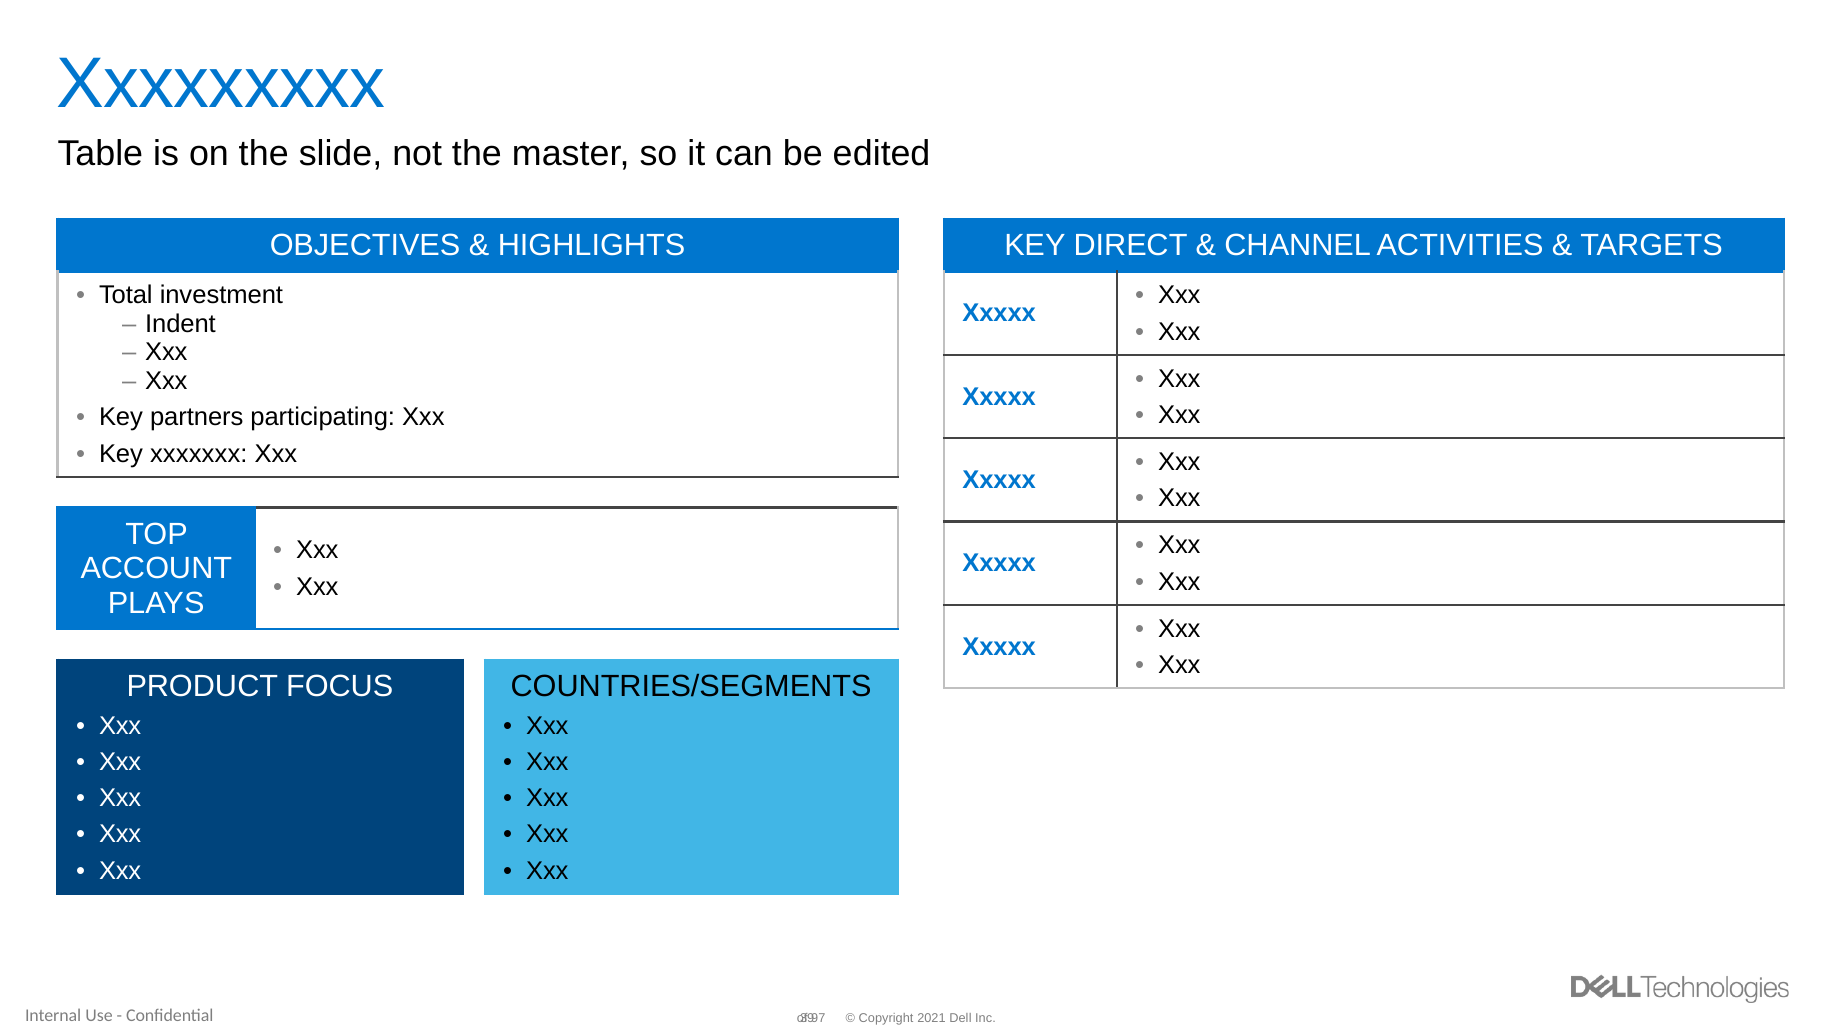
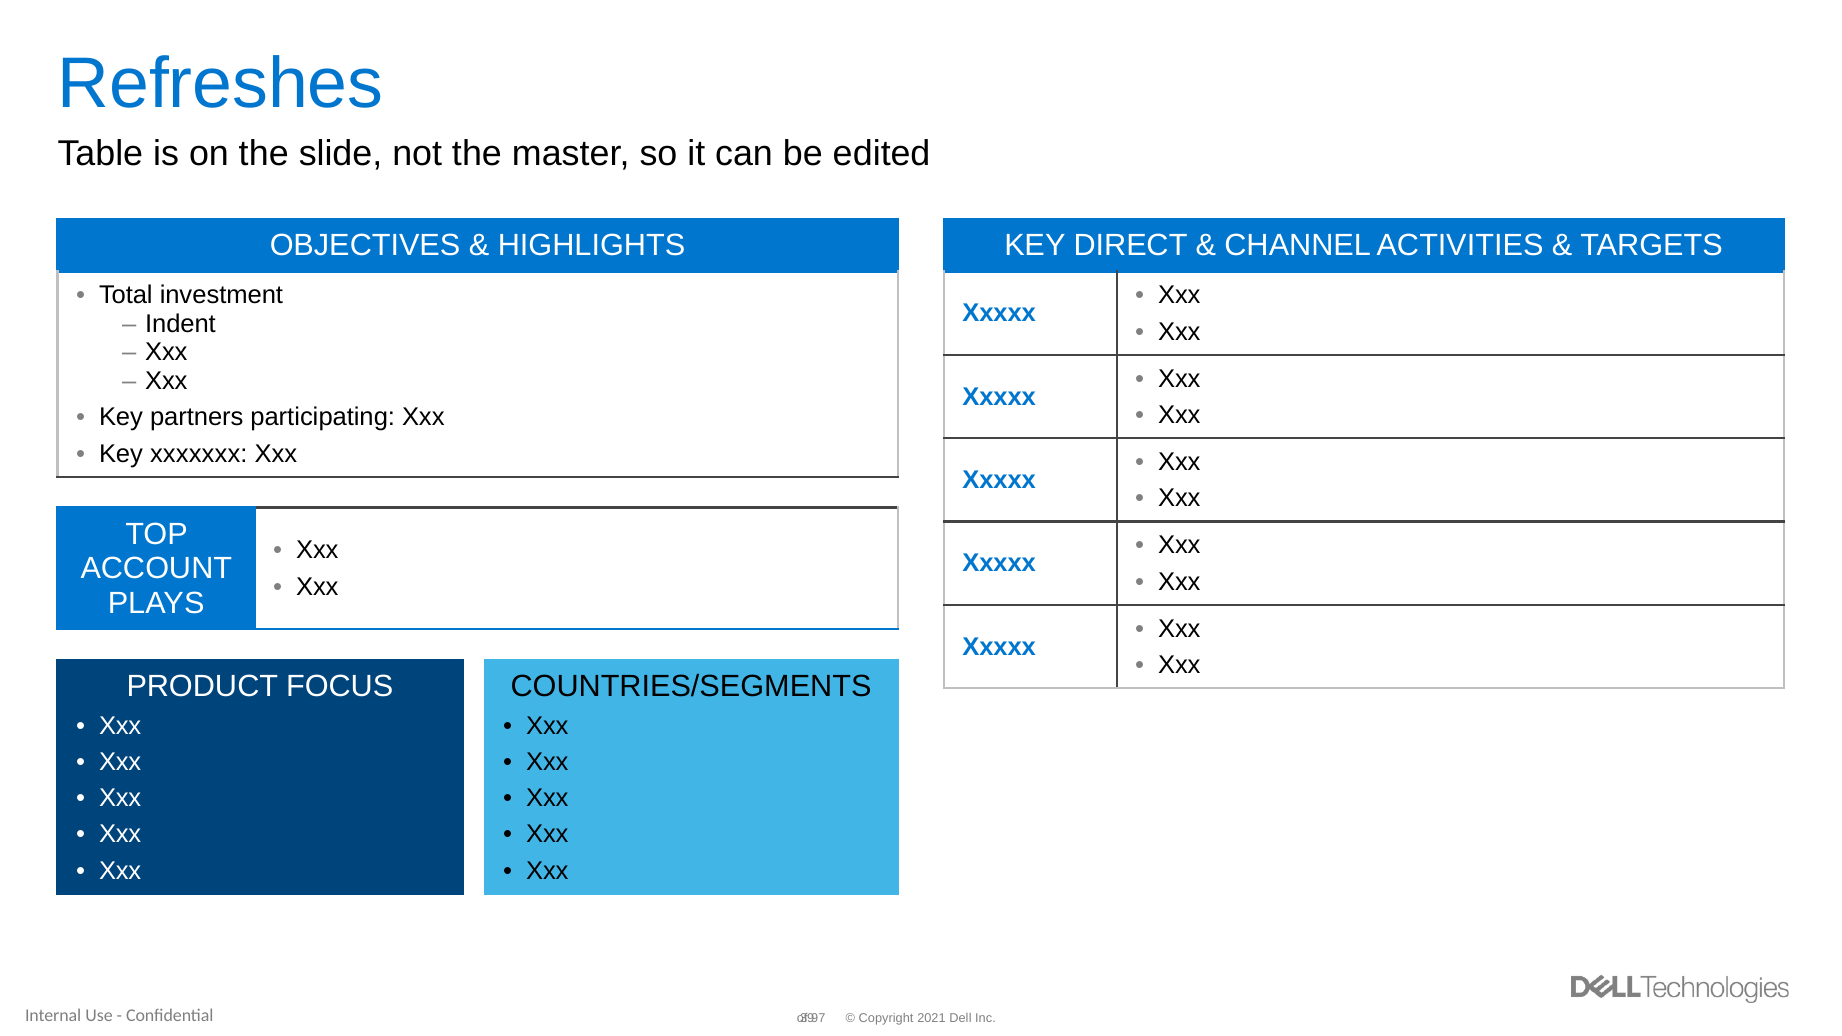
Xxxxxxxxx: Xxxxxxxxx -> Refreshes (221, 84)
